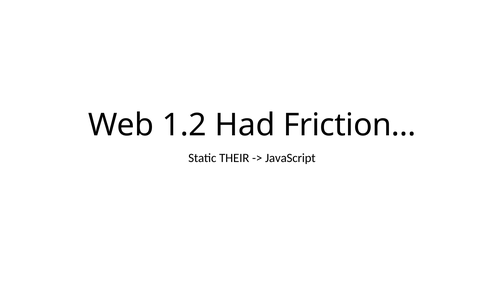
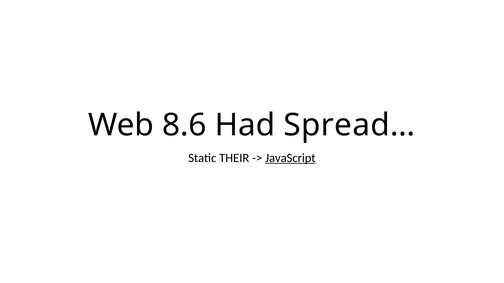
1.2: 1.2 -> 8.6 (184, 125)
Friction…: Friction… -> Spread… (349, 125)
JavaScript underline: none -> present (290, 158)
